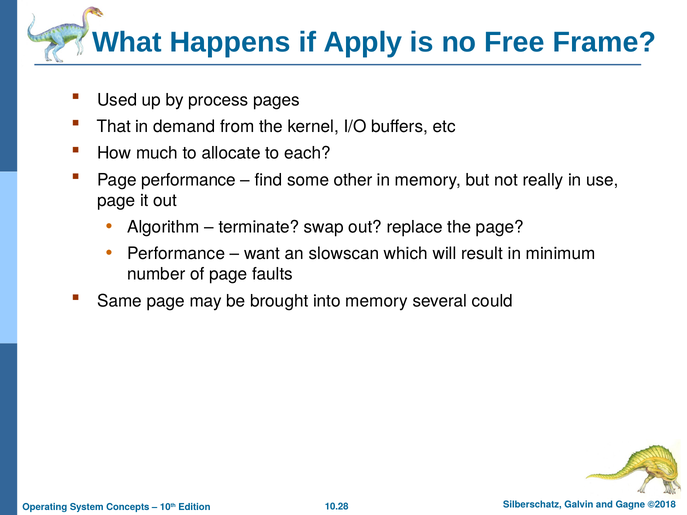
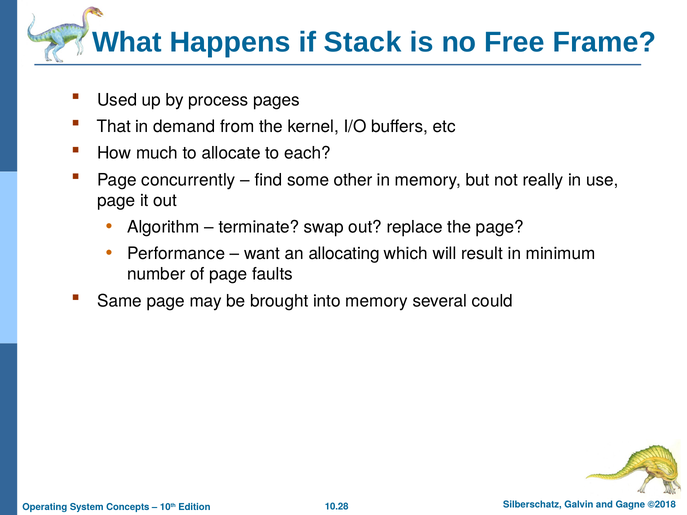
Apply: Apply -> Stack (363, 43)
Page performance: performance -> concurrently (188, 180)
slowscan: slowscan -> allocating (344, 254)
